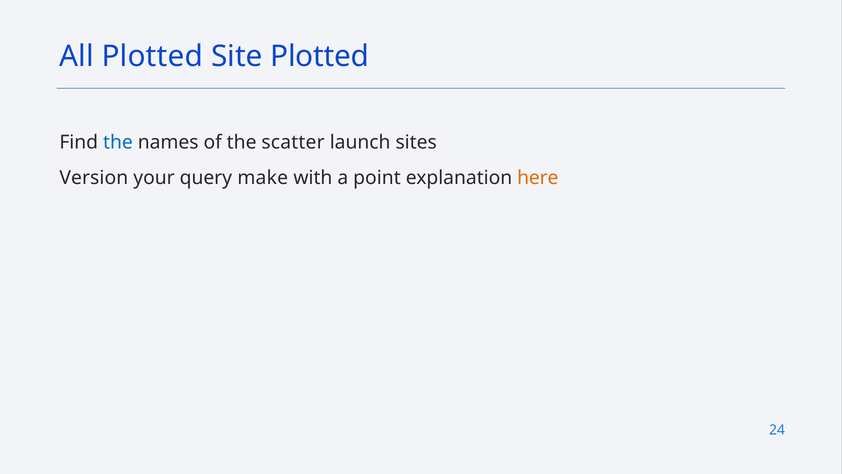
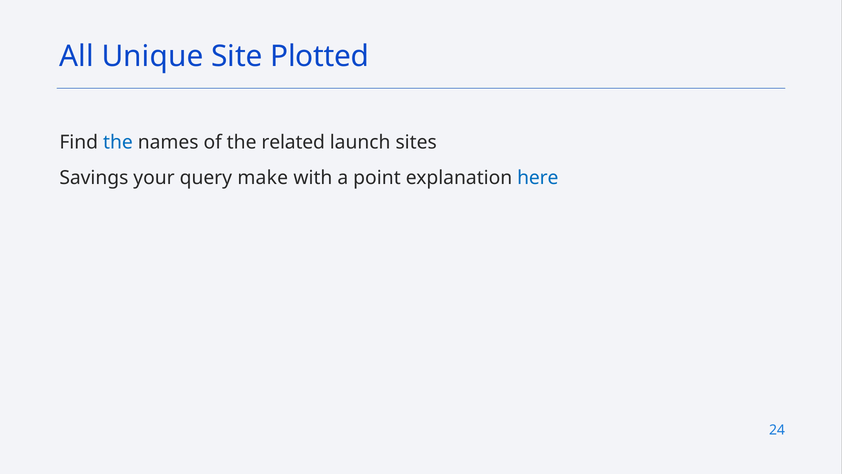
All Plotted: Plotted -> Unique (152, 56)
scatter: scatter -> related (293, 142)
Version: Version -> Savings (94, 177)
here colour: orange -> blue (538, 177)
